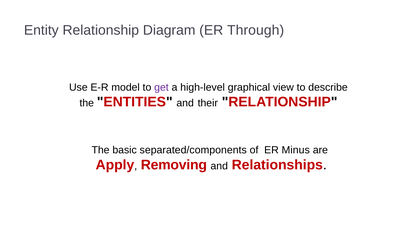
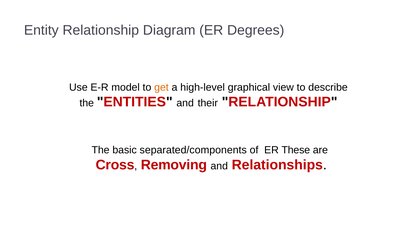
Through: Through -> Degrees (256, 30)
get colour: purple -> orange (161, 87)
Minus: Minus -> These (296, 151)
Apply: Apply -> Cross (115, 165)
